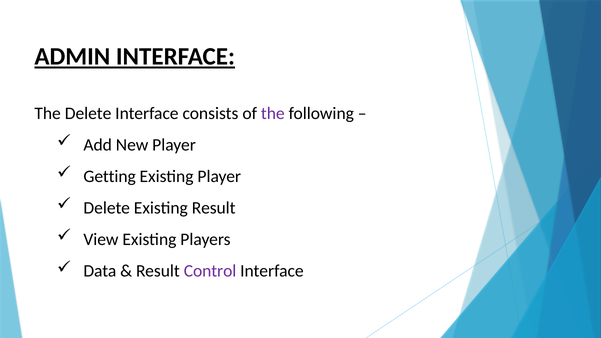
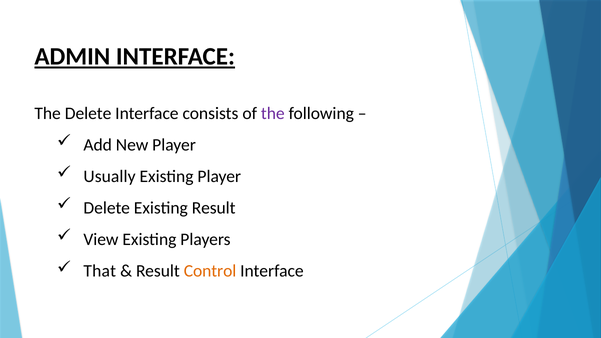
Getting: Getting -> Usually (109, 176)
Data: Data -> That (100, 271)
Control colour: purple -> orange (210, 271)
